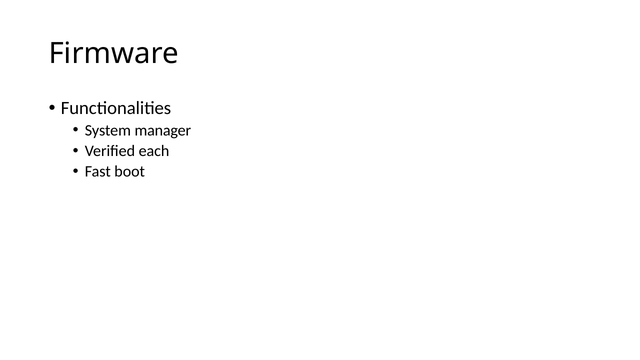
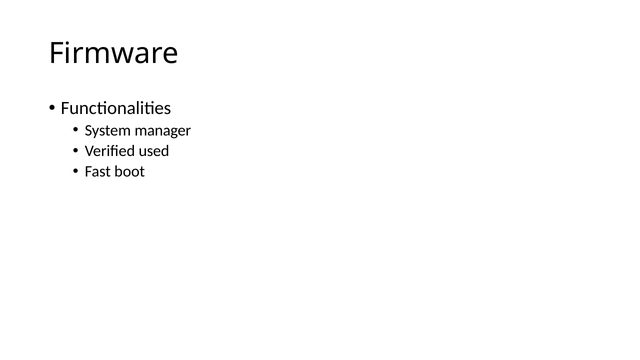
each: each -> used (154, 151)
